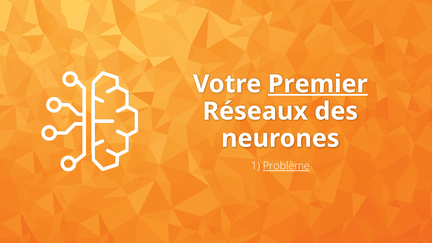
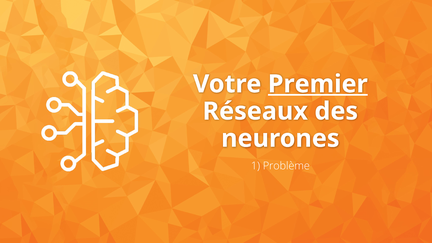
Problème underline: present -> none (286, 166)
